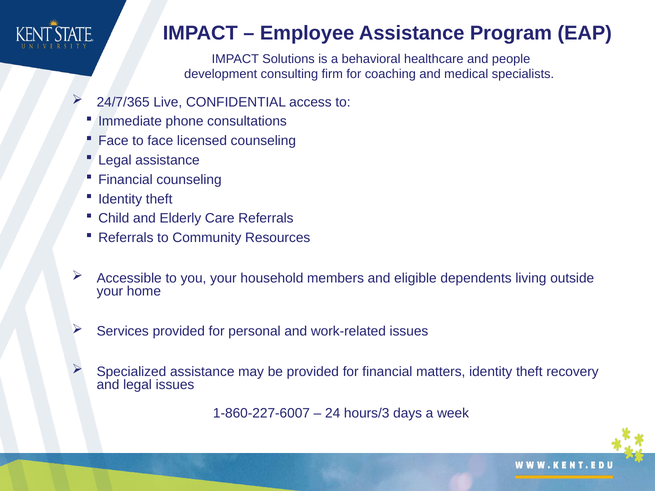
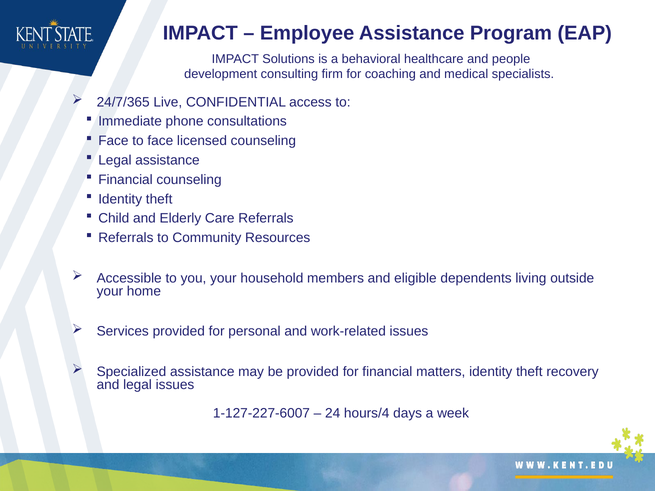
1-860-227-6007: 1-860-227-6007 -> 1-127-227-6007 (261, 413)
hours/3: hours/3 -> hours/4 (367, 413)
